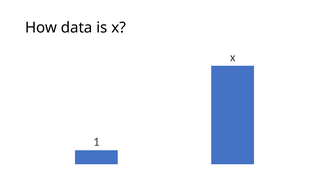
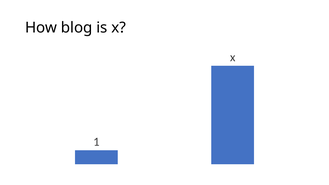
data: data -> blog (77, 28)
